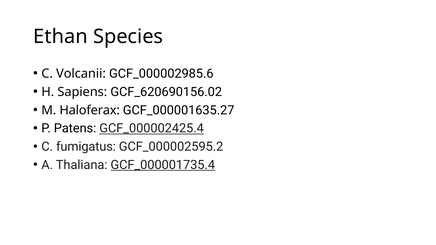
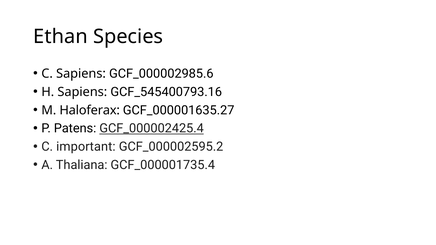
C Volcanii: Volcanii -> Sapiens (81, 74)
GCF_620690156.02: GCF_620690156.02 -> GCF_545400793.16 (166, 92)
fumigatus: fumigatus -> important (86, 147)
GCF_000001735.4 underline: present -> none (163, 165)
